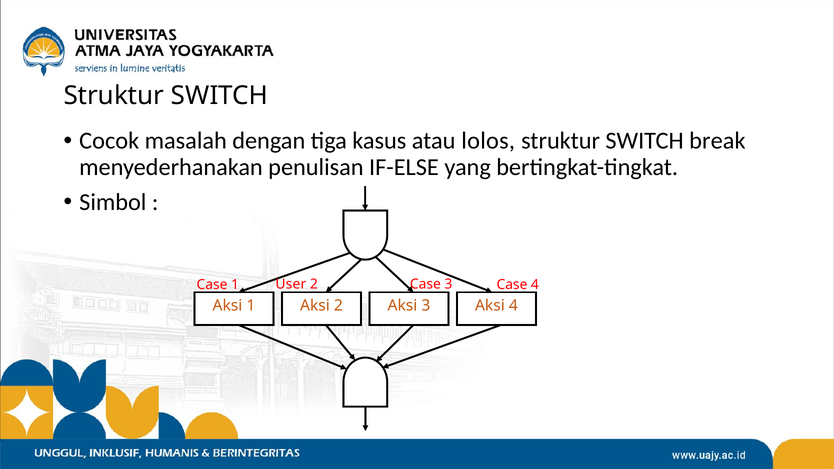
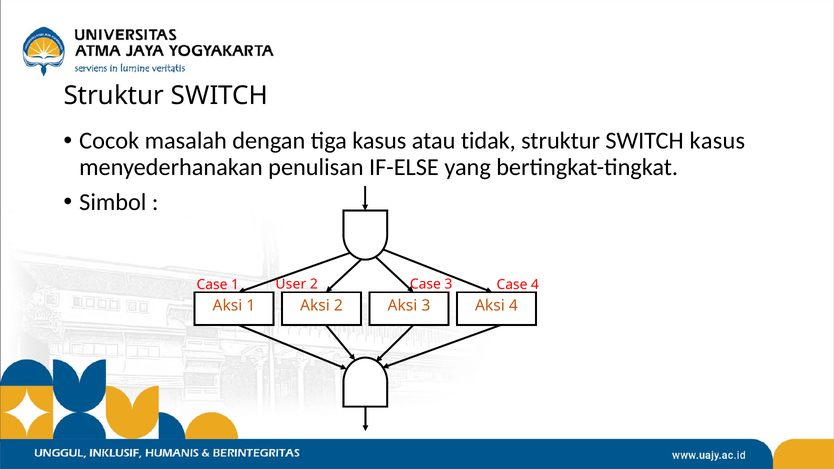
lolos: lolos -> tidak (488, 141)
SWITCH break: break -> kasus (717, 141)
